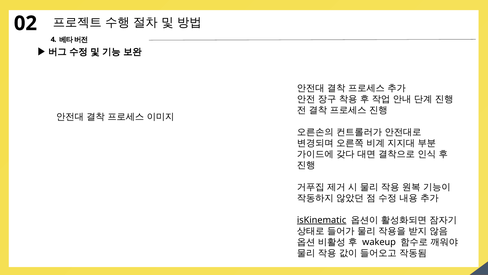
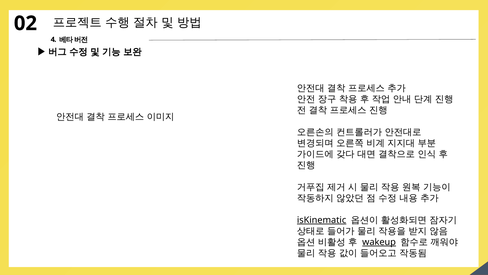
wakeup underline: none -> present (379, 242)
